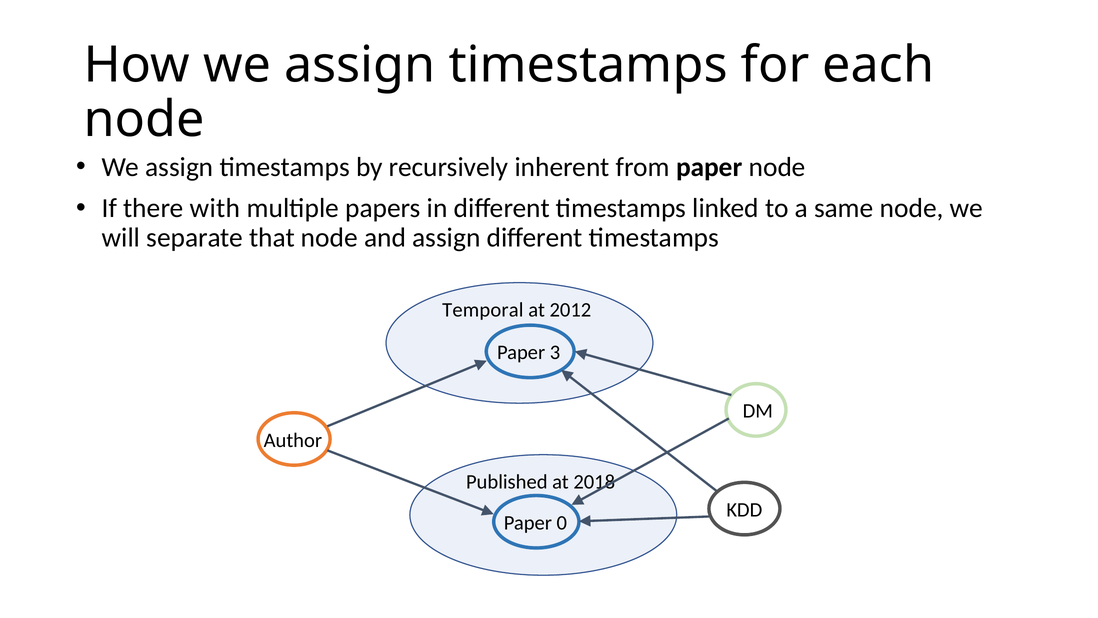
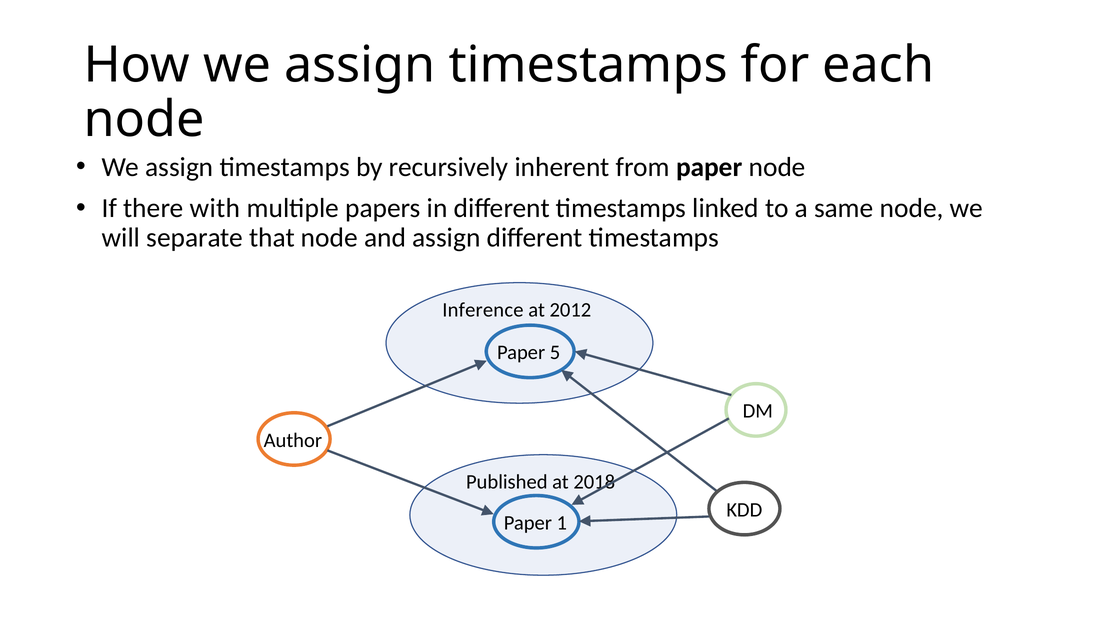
Temporal: Temporal -> Inference (483, 310)
3: 3 -> 5 (555, 352)
0: 0 -> 1 (562, 522)
